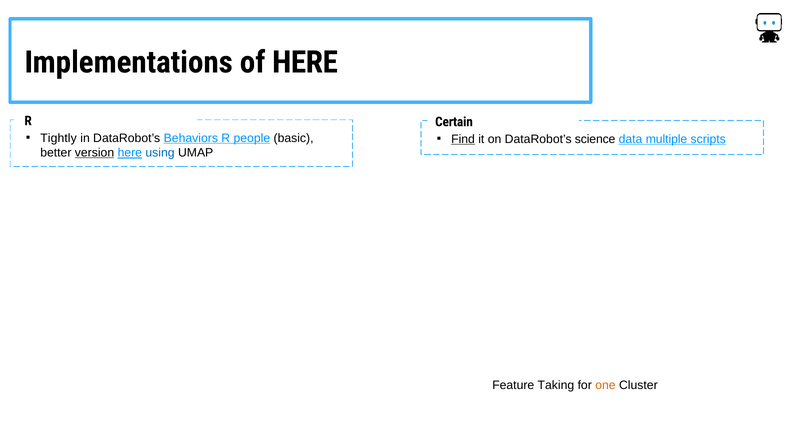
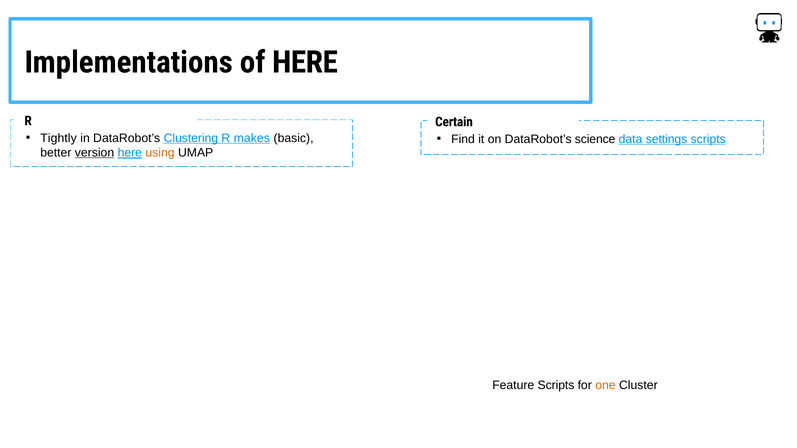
Behaviors: Behaviors -> Clustering (191, 138)
people: people -> makes (252, 138)
Find underline: present -> none (463, 139)
multiple: multiple -> settings (667, 139)
using colour: blue -> orange (160, 153)
Feature Taking: Taking -> Scripts (556, 386)
